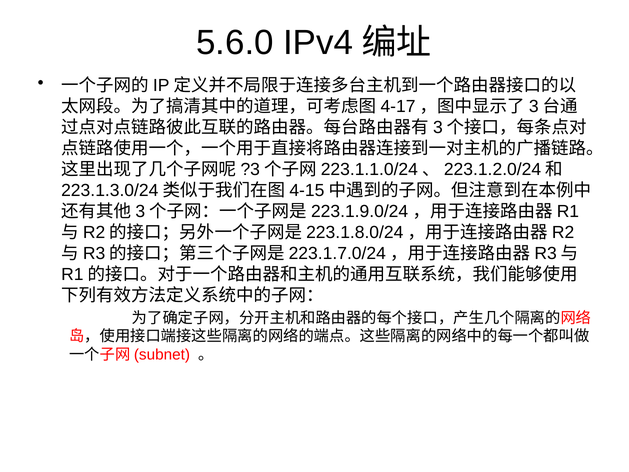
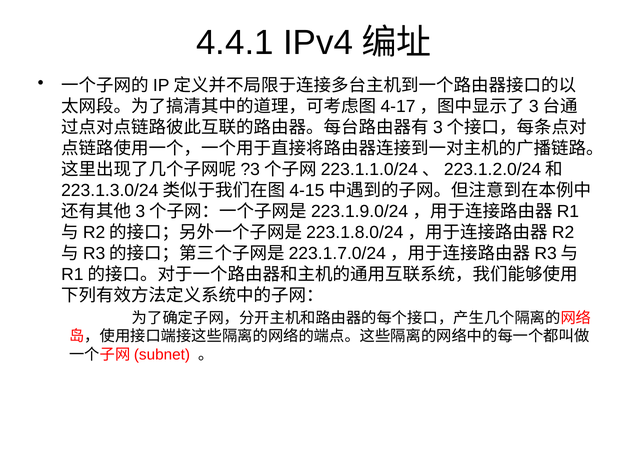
5.6.0: 5.6.0 -> 4.4.1 (235, 43)
